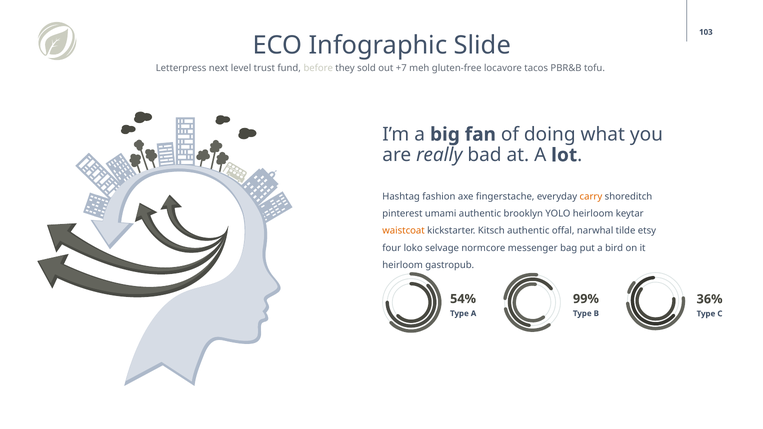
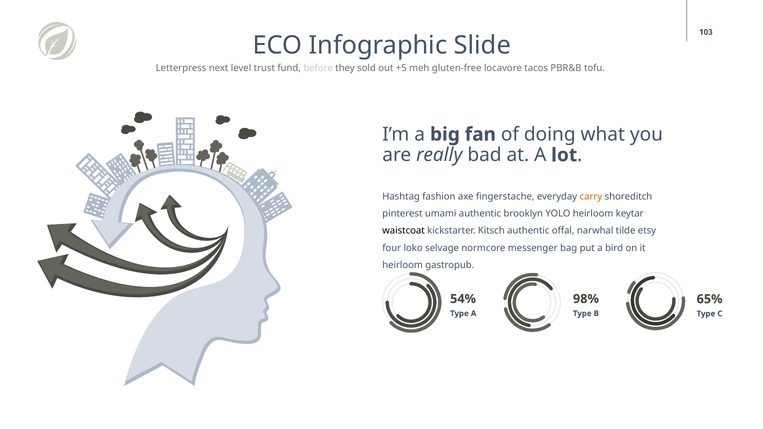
+7: +7 -> +5 (401, 68)
waistcoat colour: orange -> black (404, 231)
99%: 99% -> 98% (586, 299)
36%: 36% -> 65% (710, 299)
